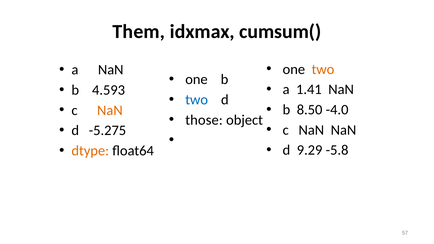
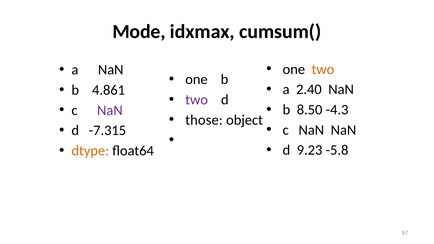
Them: Them -> Mode (139, 31)
1.41: 1.41 -> 2.40 (309, 90)
4.593: 4.593 -> 4.861 (109, 90)
two colour: blue -> purple (197, 100)
-4.0: -4.0 -> -4.3 (337, 110)
NaN colour: orange -> purple (110, 110)
-5.275: -5.275 -> -7.315 (107, 131)
9.29: 9.29 -> 9.23 (310, 150)
